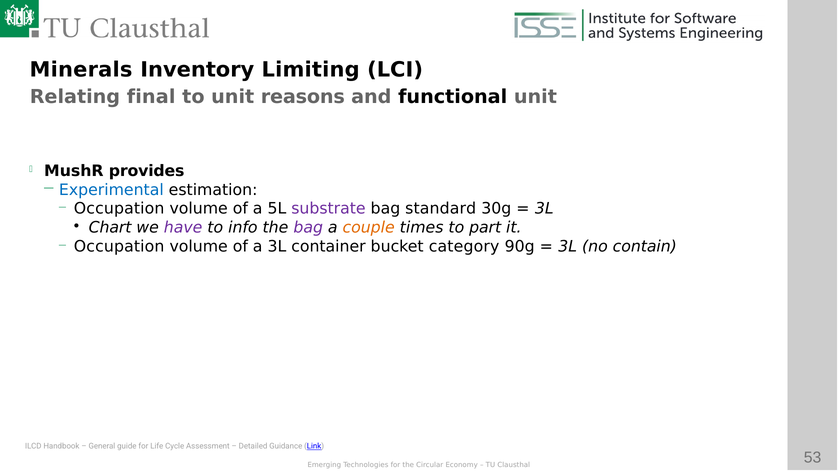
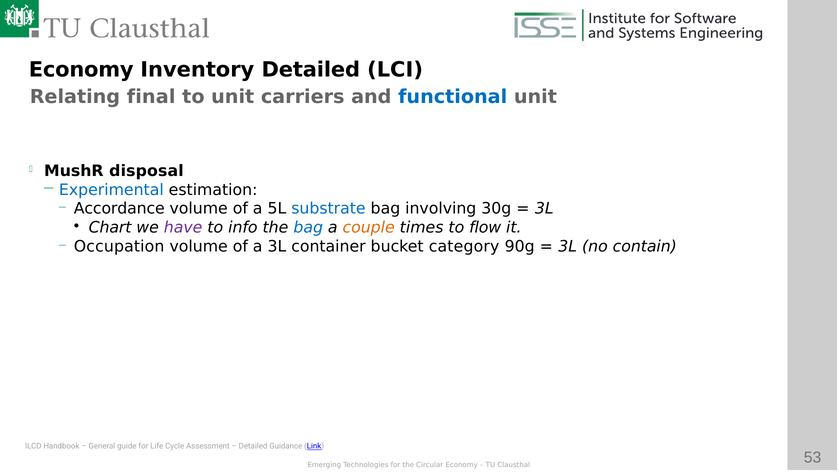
Minerals: Minerals -> Economy (81, 70)
Inventory Limiting: Limiting -> Detailed (311, 70)
reasons: reasons -> carriers (303, 97)
functional colour: black -> blue (453, 97)
provides: provides -> disposal (146, 171)
Occupation: Occupation -> Accordance (119, 209)
substrate colour: purple -> blue (328, 209)
standard: standard -> involving (441, 209)
bag colour: purple -> blue (308, 228)
part: part -> flow (485, 228)
